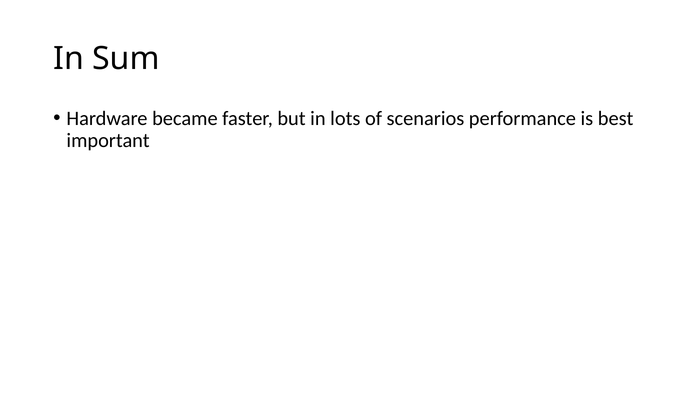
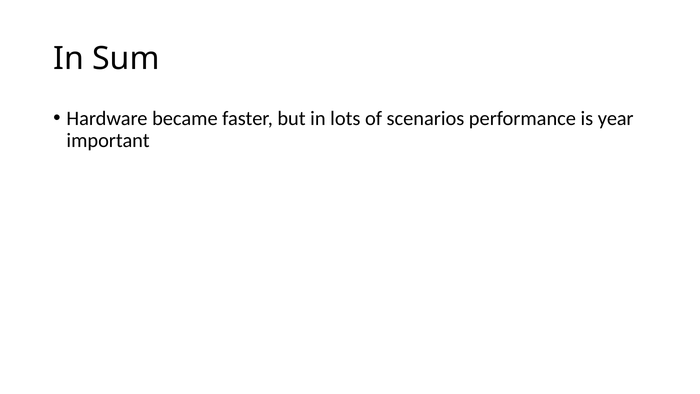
best: best -> year (616, 118)
